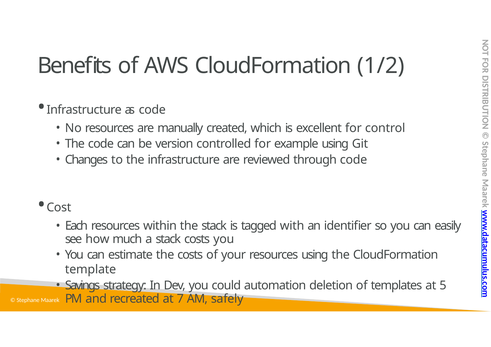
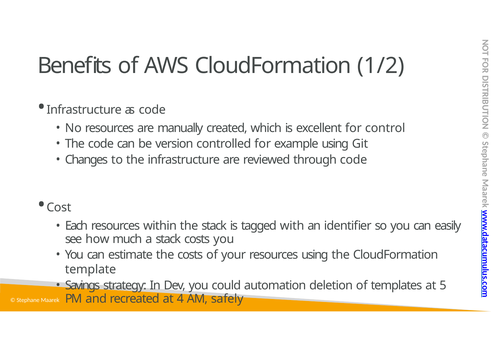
7: 7 -> 4 (180, 299)
